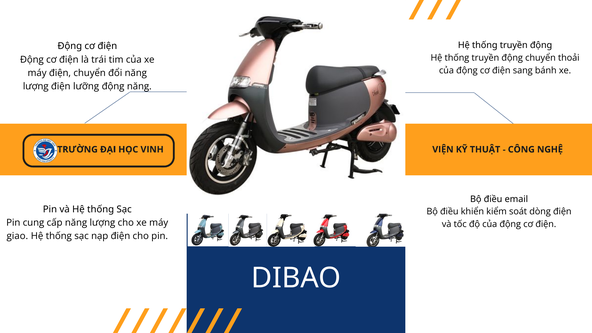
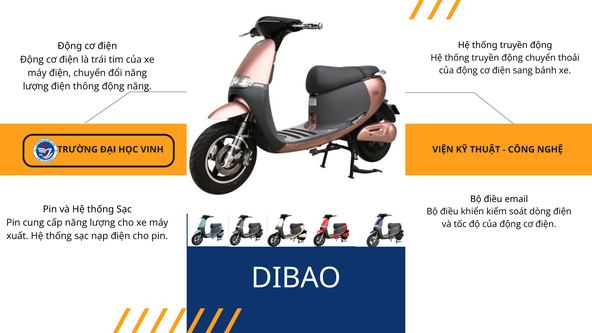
lưỡng: lưỡng -> thông (86, 86)
giao: giao -> xuất (17, 236)
